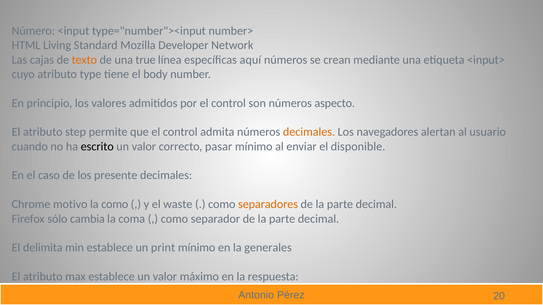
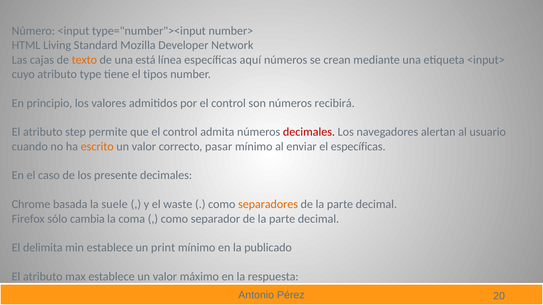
true: true -> está (146, 60)
body: body -> tipos (155, 74)
aspecto: aspecto -> recibirá (335, 103)
decimales colour: orange -> red (309, 132)
escrito colour: black -> orange (97, 147)
el disponible: disponible -> específicas (358, 147)
motivo: motivo -> basada (70, 205)
la como: como -> suele (115, 205)
generales: generales -> publicado (268, 248)
